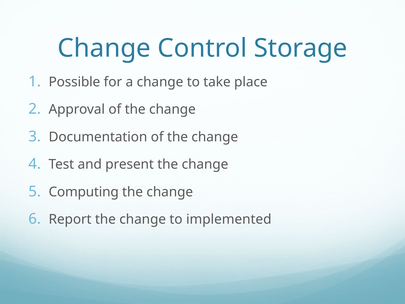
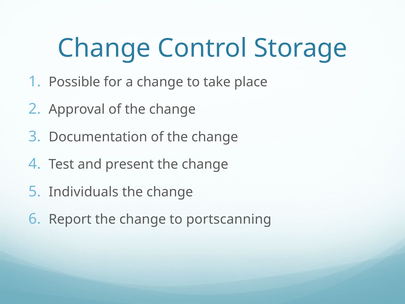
Computing: Computing -> Individuals (84, 192)
implemented: implemented -> portscanning (229, 219)
